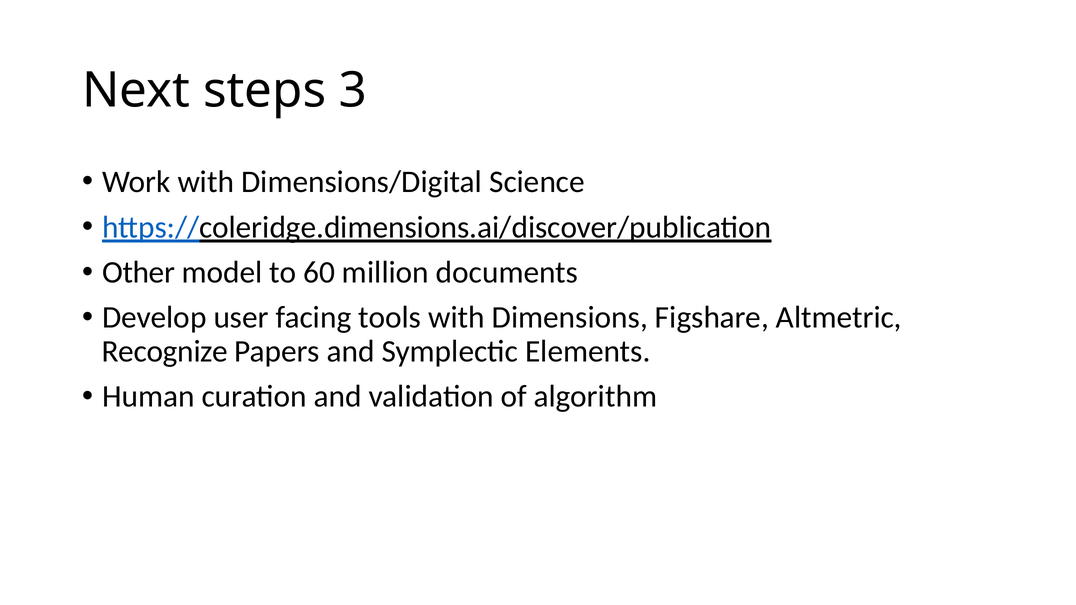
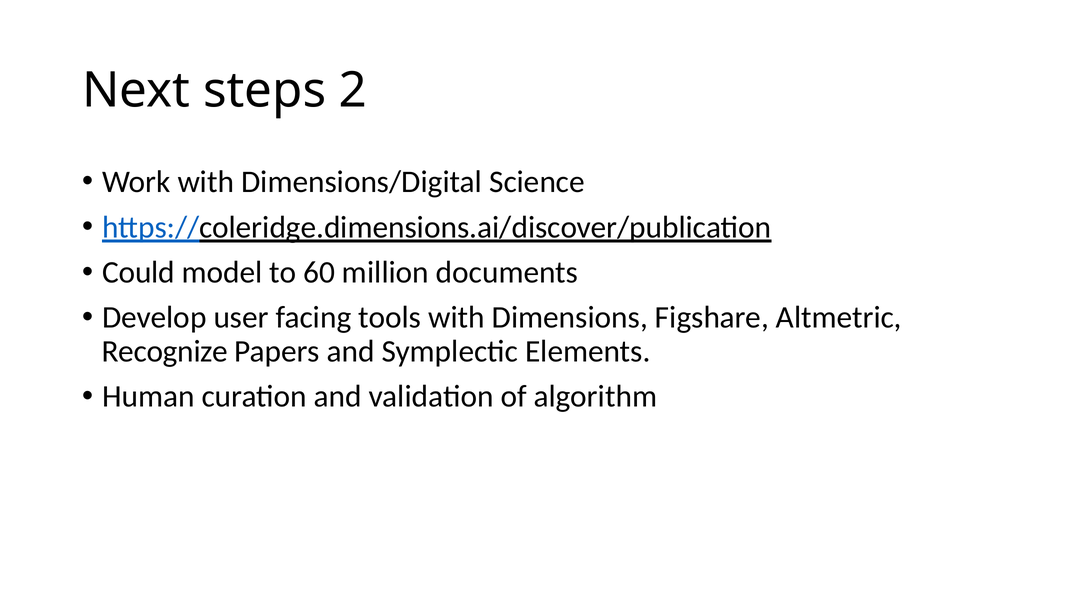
3: 3 -> 2 (353, 90)
Other: Other -> Could (138, 273)
